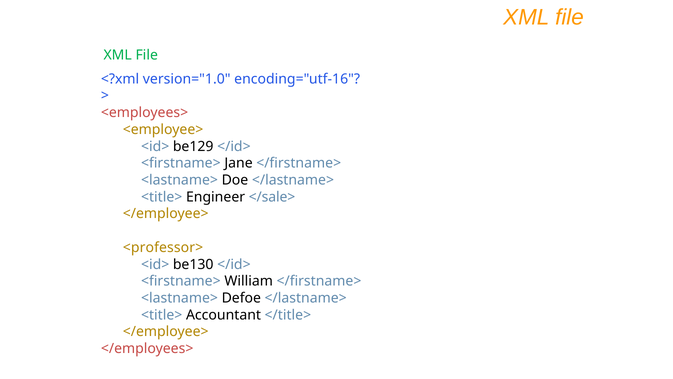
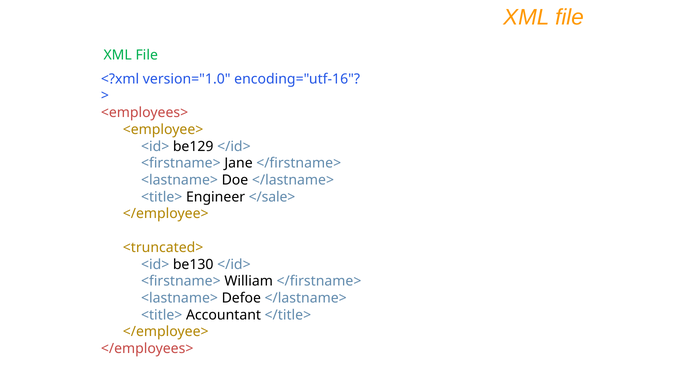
<professor>: <professor> -> <truncated> (163, 247)
